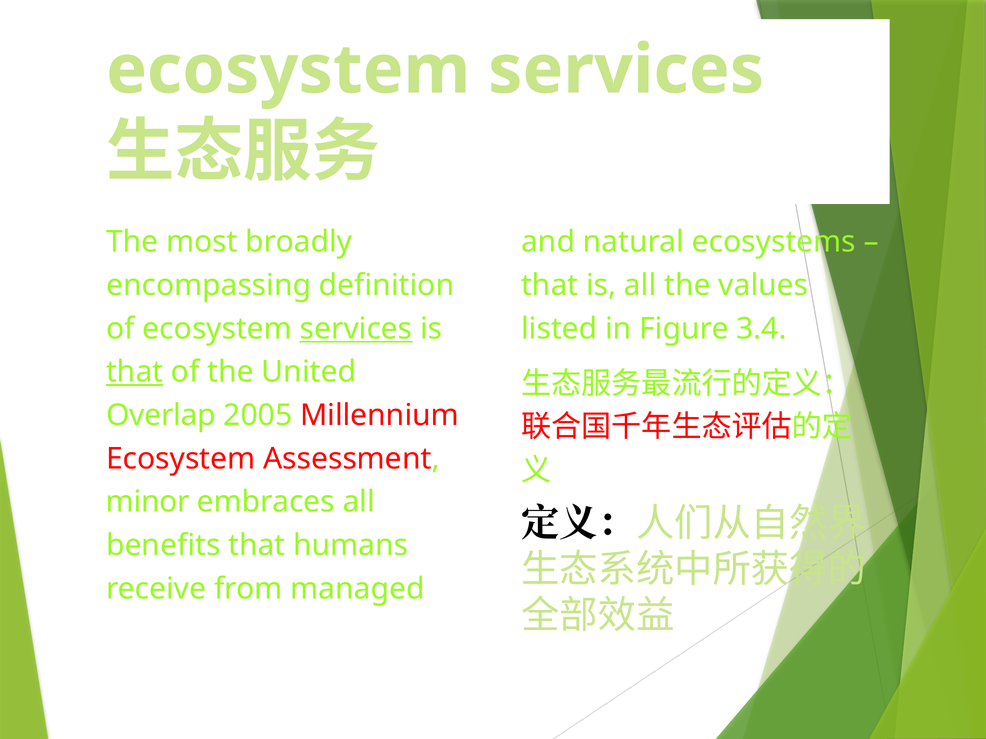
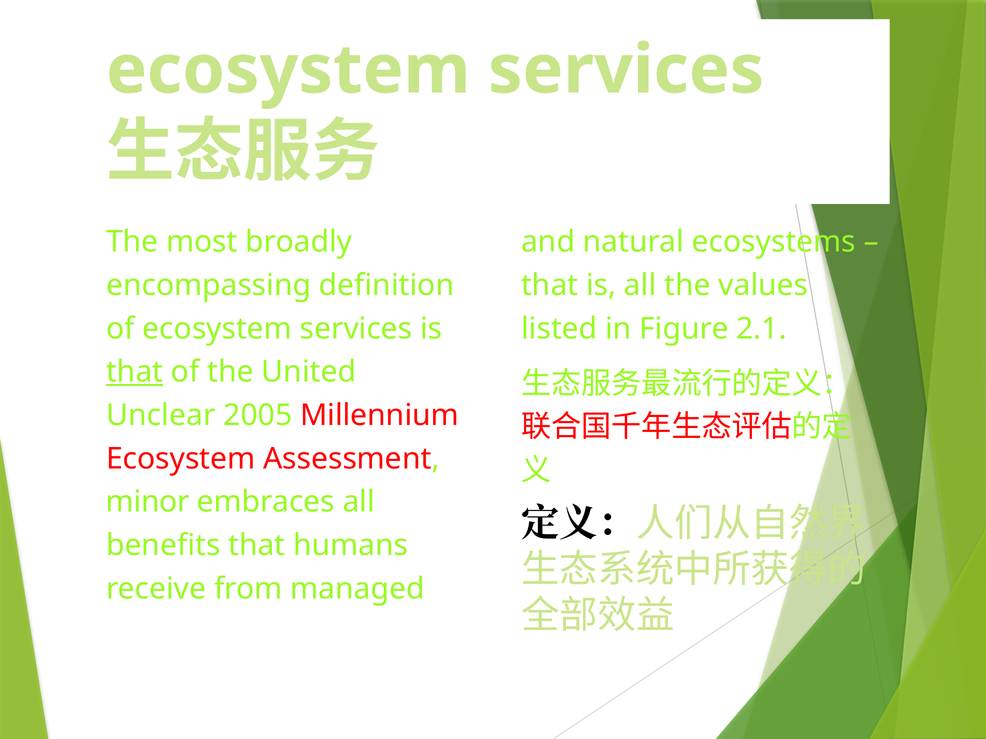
services underline: present -> none (356, 329)
3.4: 3.4 -> 2.1 (761, 329)
Overlap: Overlap -> Unclear (161, 416)
